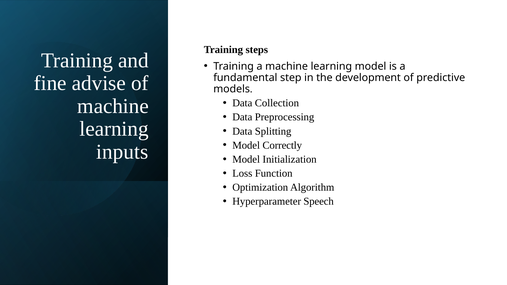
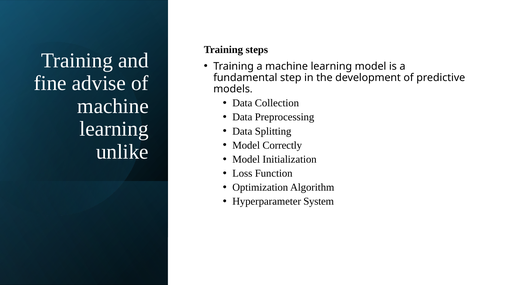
inputs: inputs -> unlike (122, 152)
Speech: Speech -> System (319, 202)
